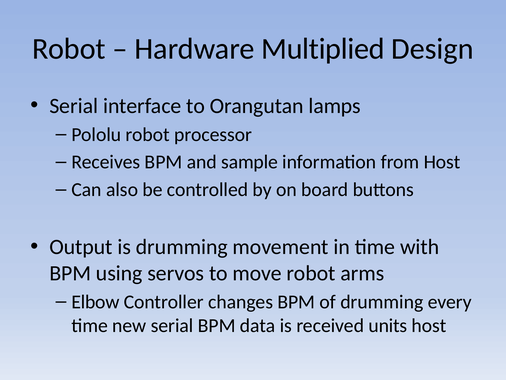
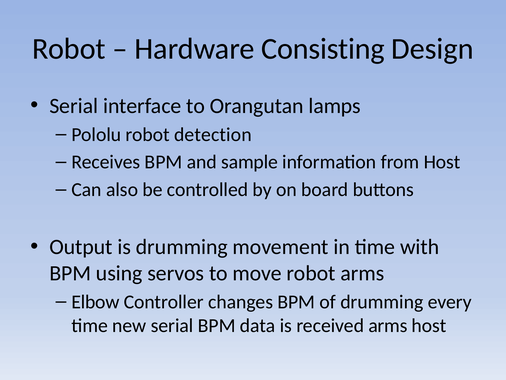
Multiplied: Multiplied -> Consisting (323, 49)
processor: processor -> detection (213, 134)
received units: units -> arms (388, 325)
